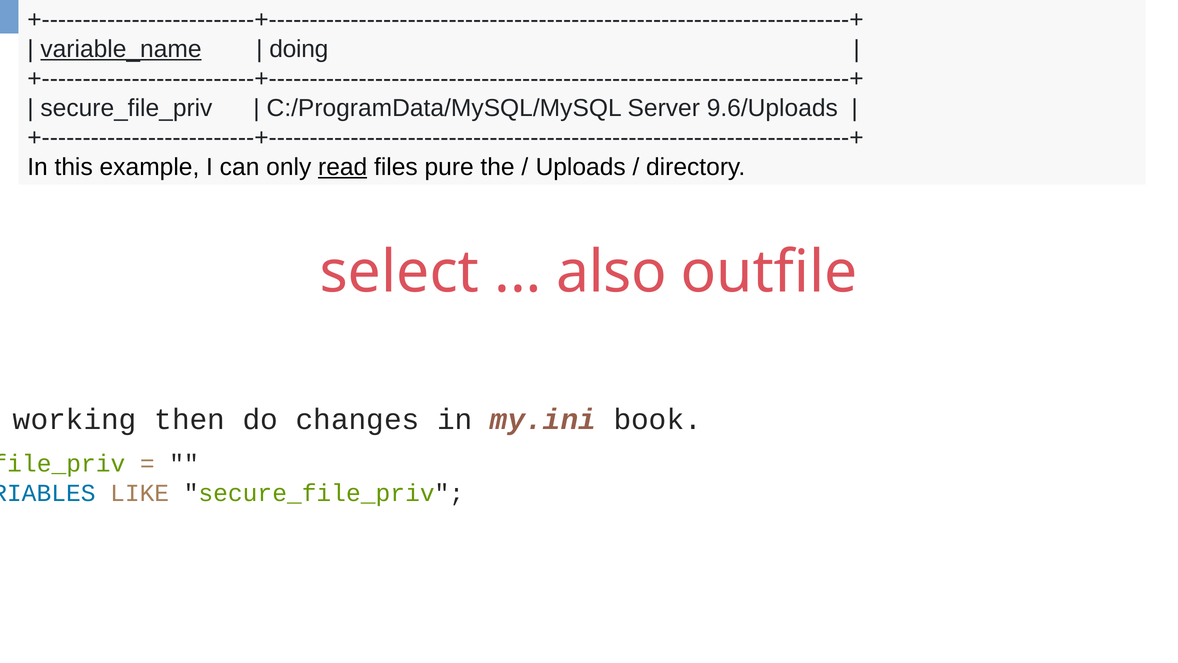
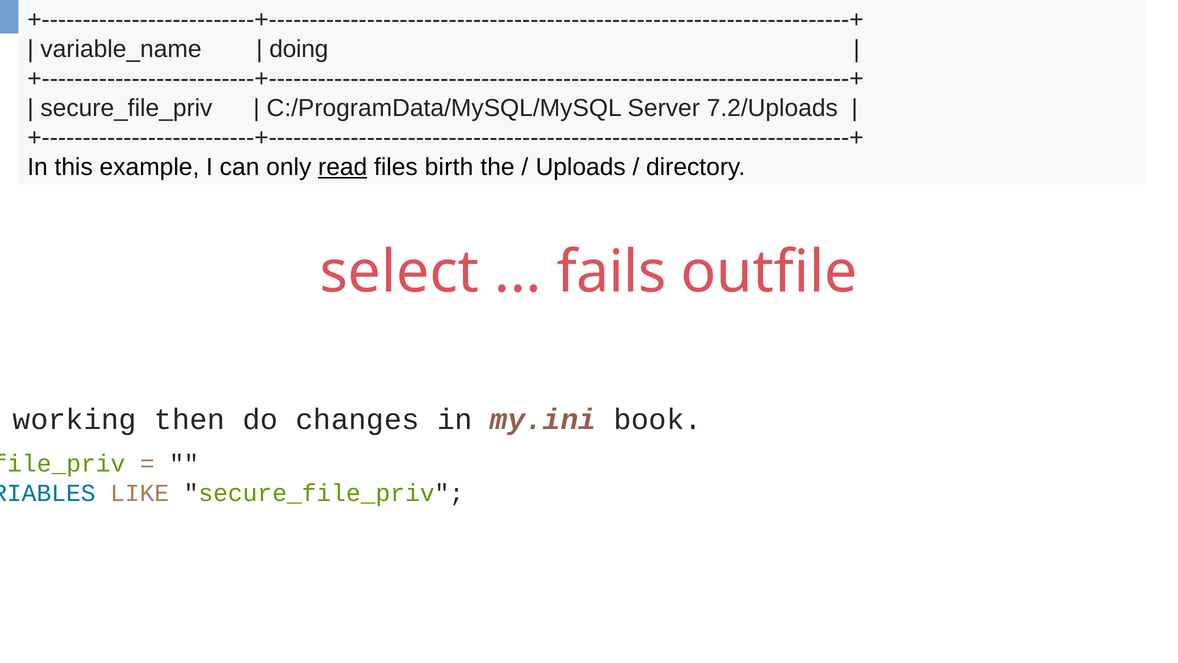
variable_name underline: present -> none (121, 49)
9.6/Uploads: 9.6/Uploads -> 7.2/Uploads (772, 108)
pure: pure -> birth (449, 167)
also: also -> fails (612, 272)
